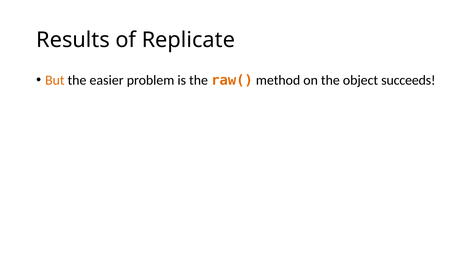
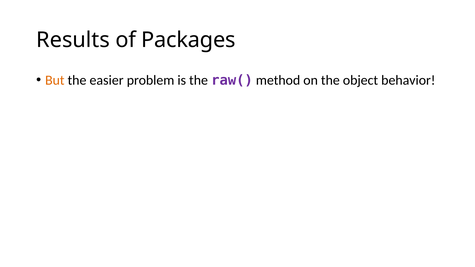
Replicate: Replicate -> Packages (188, 40)
raw( colour: orange -> purple (232, 80)
succeeds: succeeds -> behavior (408, 80)
